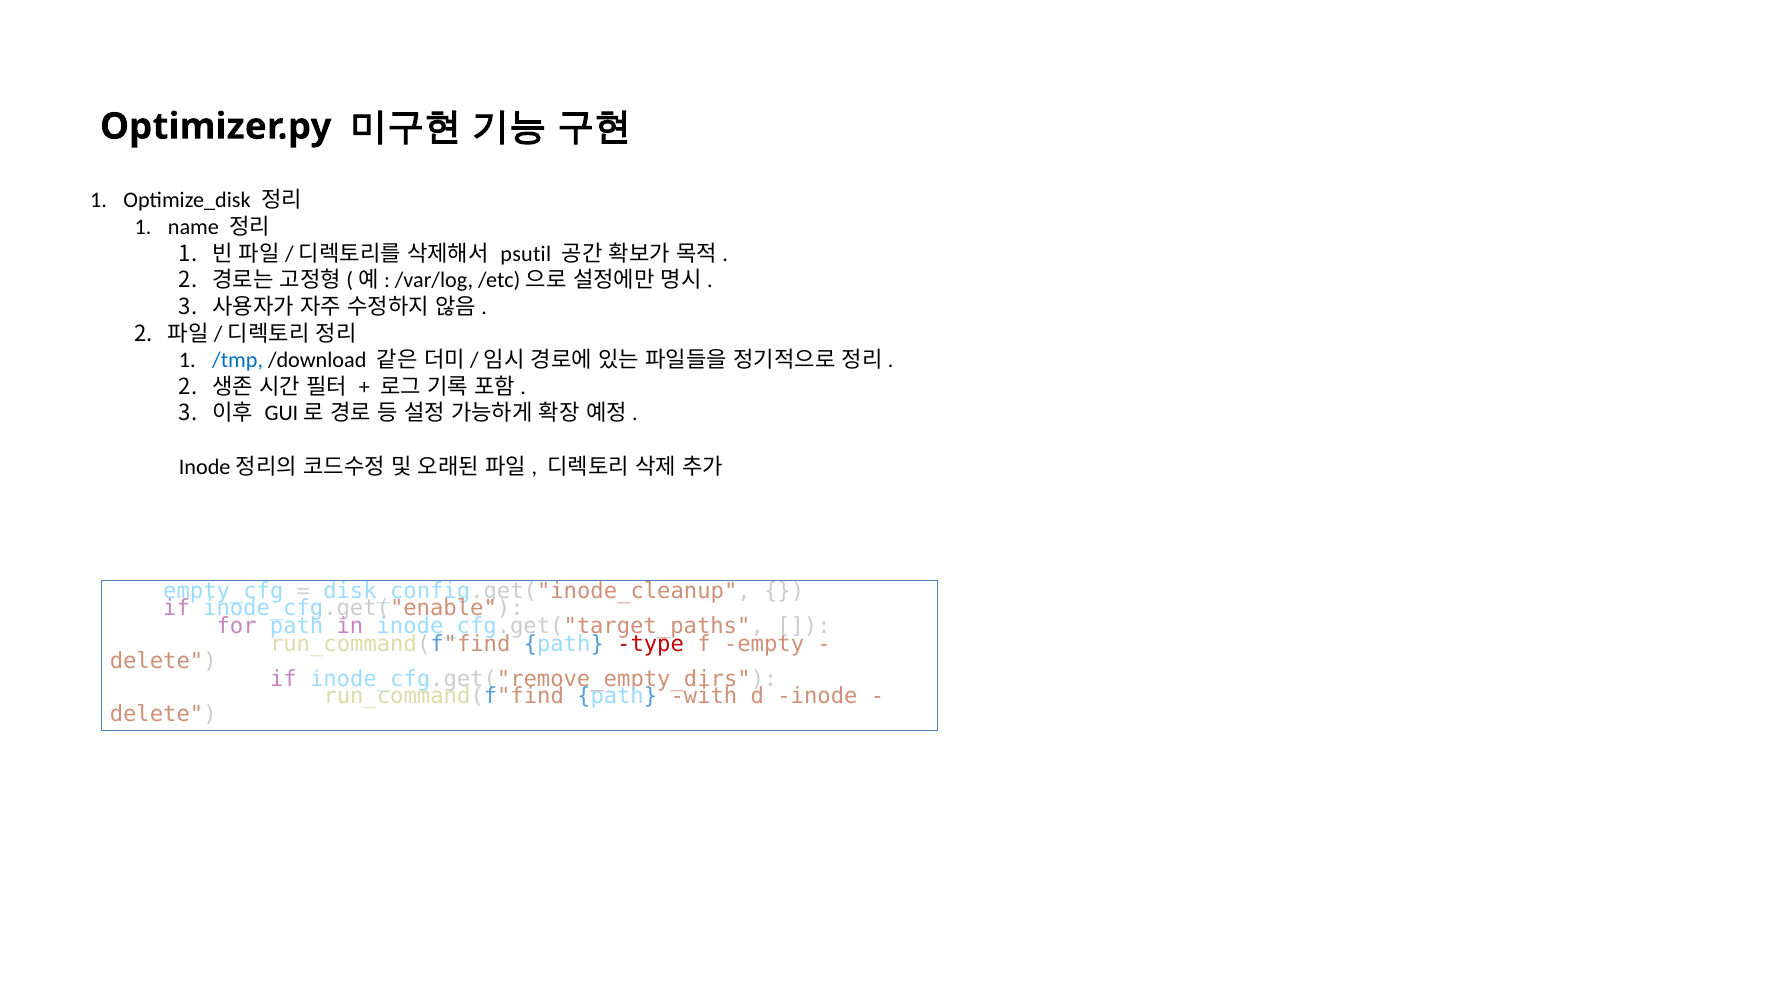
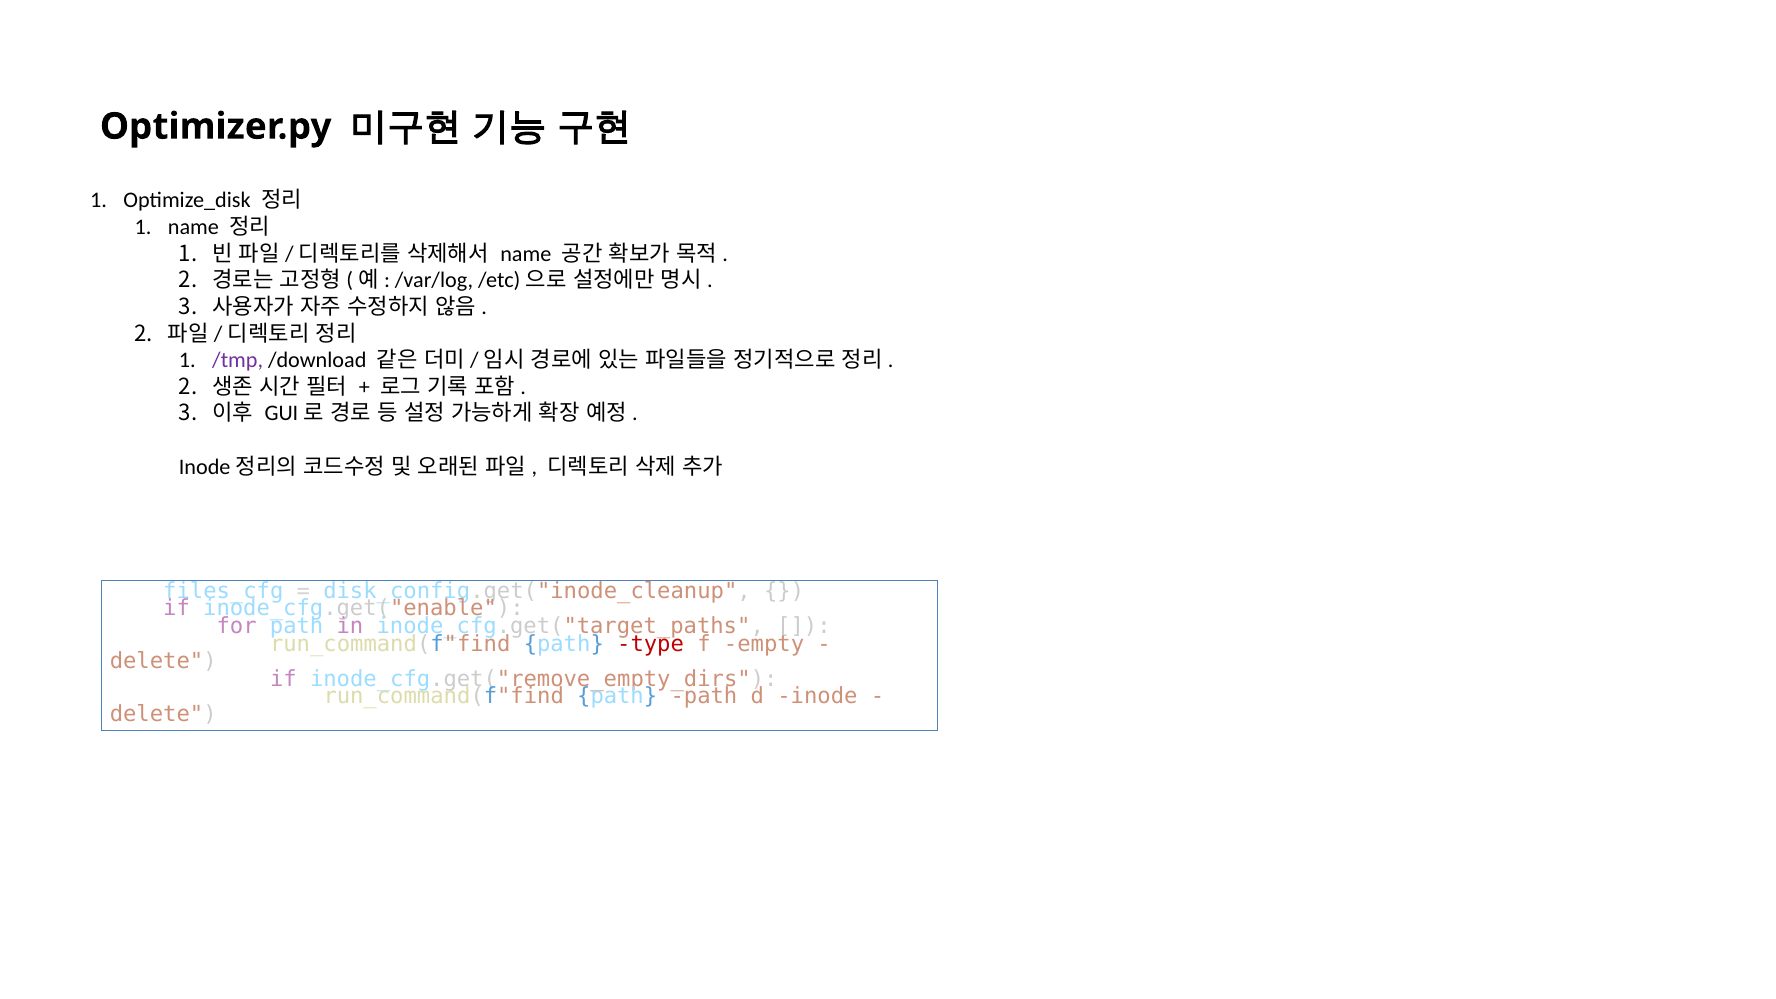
psutil: psutil -> name (526, 254)
/tmp colour: blue -> purple (238, 360)
empty_cfg: empty_cfg -> files_cfg (223, 591)
path with: with -> path (704, 697)
